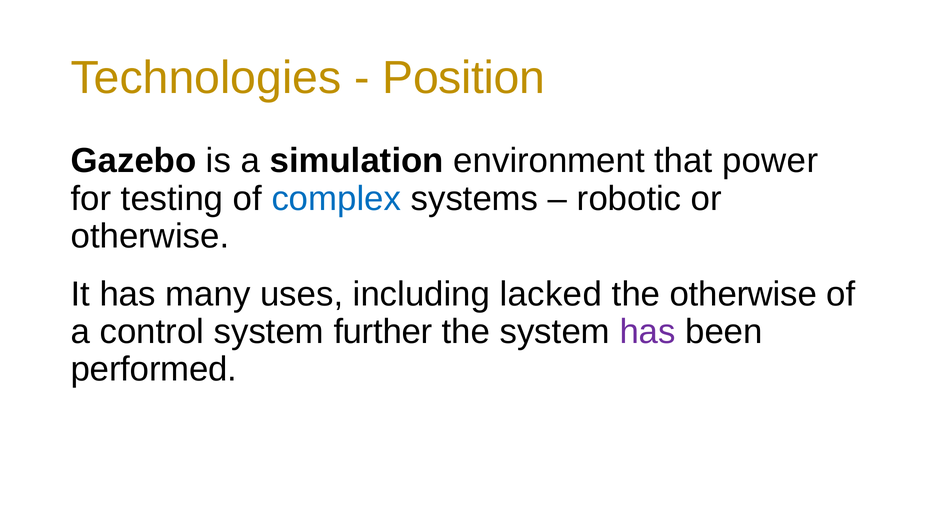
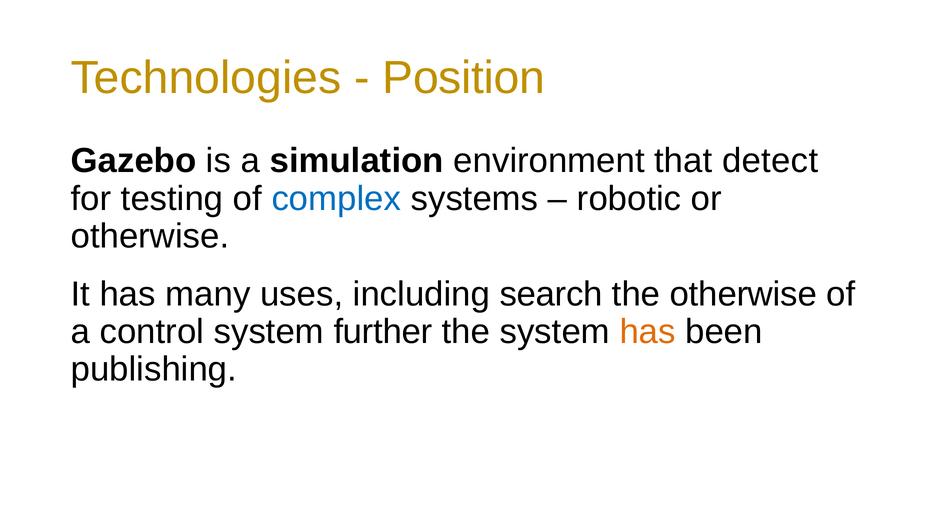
power: power -> detect (770, 161)
lacked: lacked -> search (551, 294)
has colour: purple -> orange (648, 332)
performed: performed -> publishing (154, 369)
